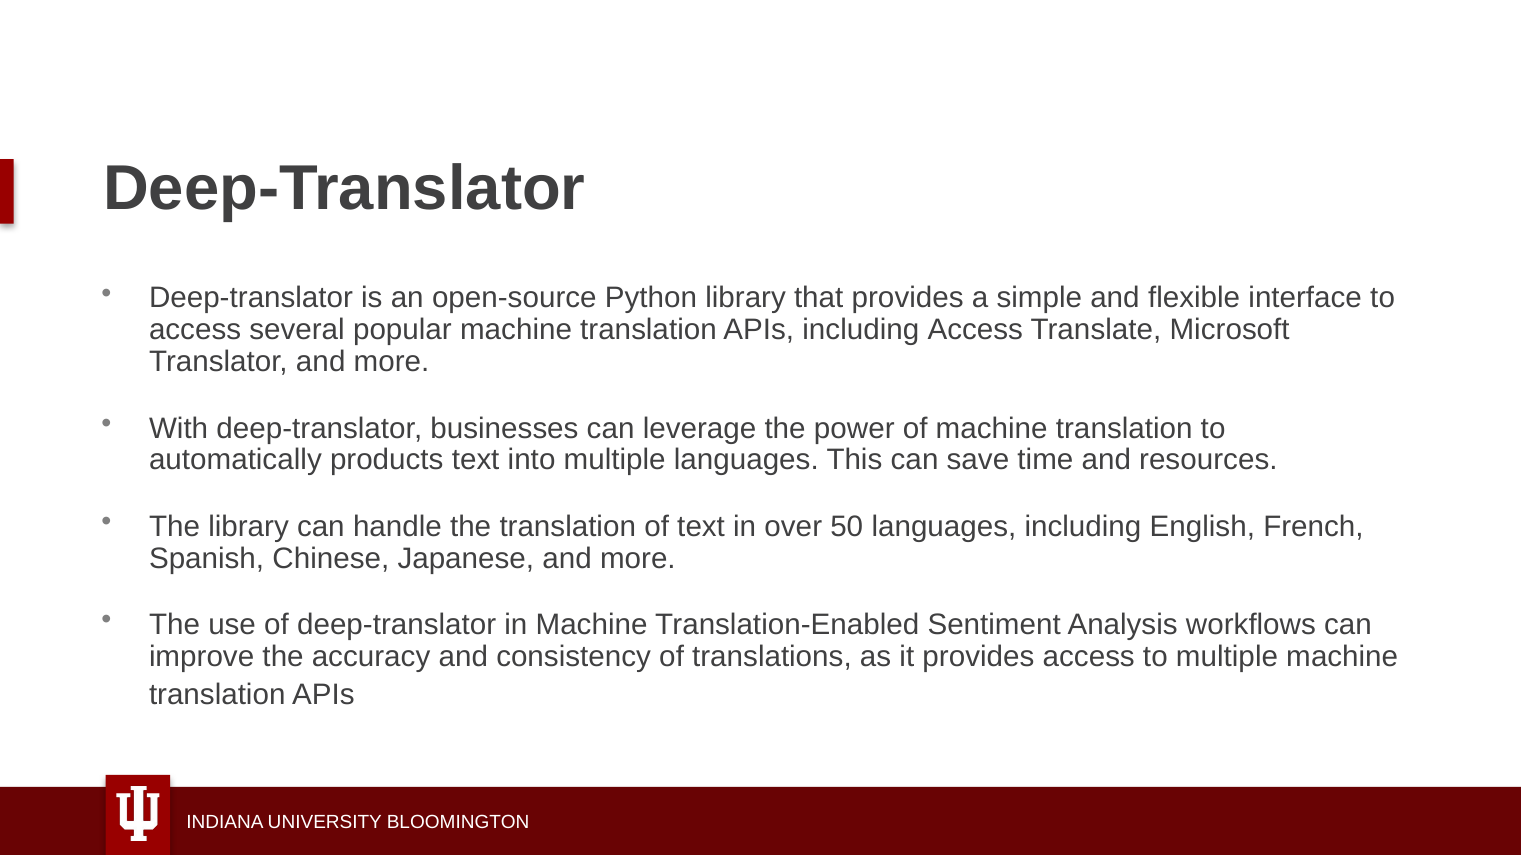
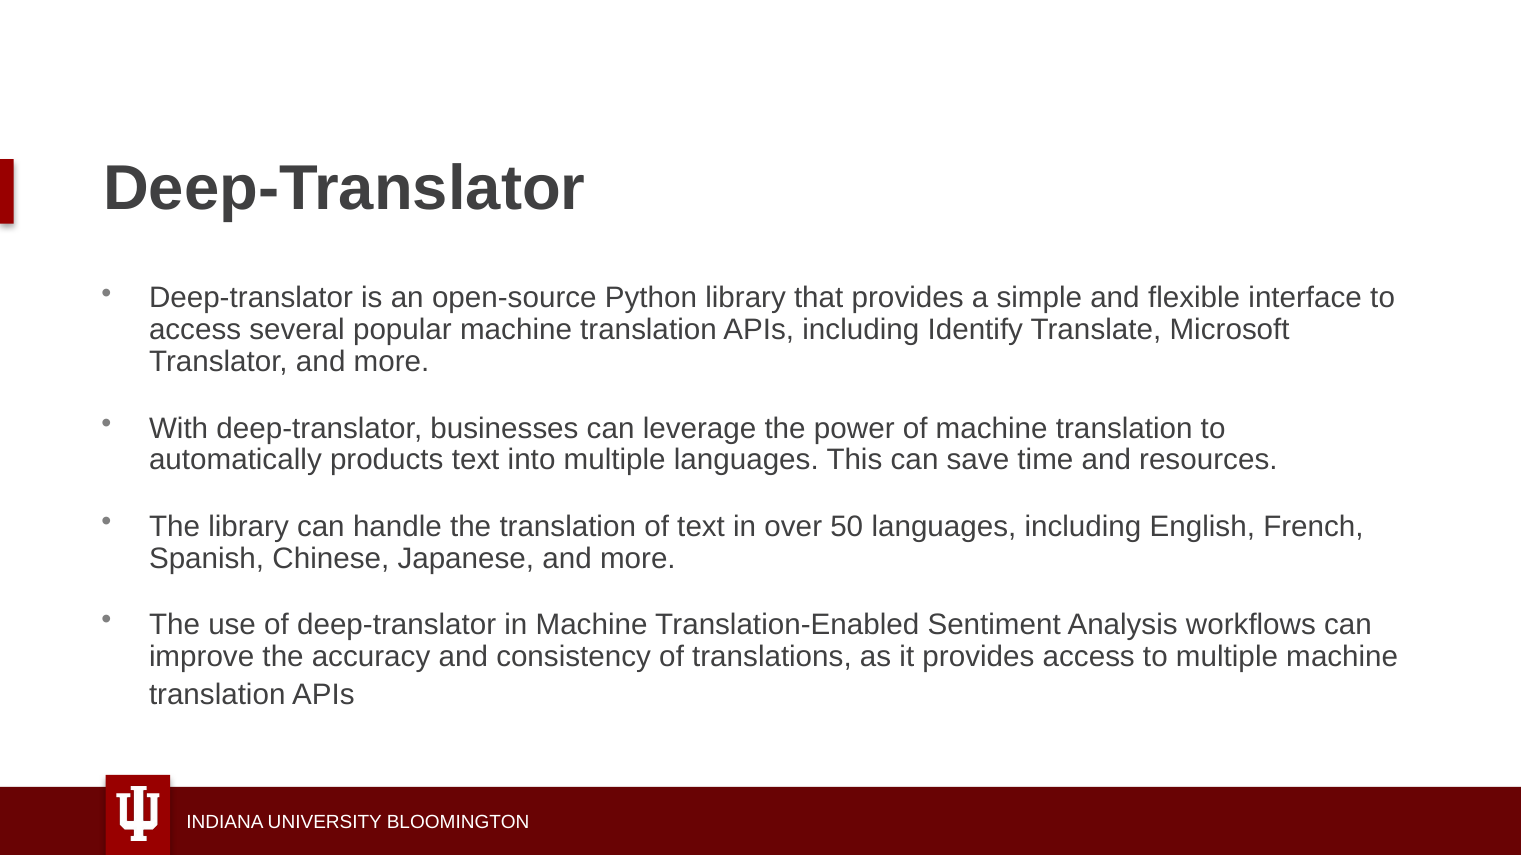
including Access: Access -> Identify (975, 330)
